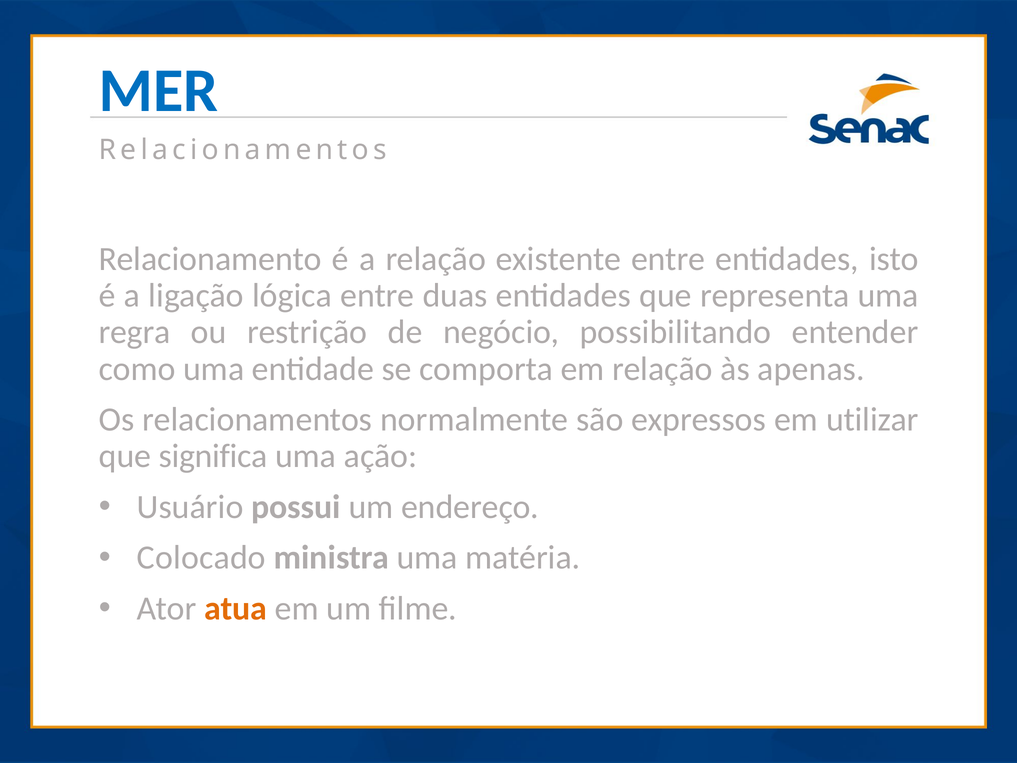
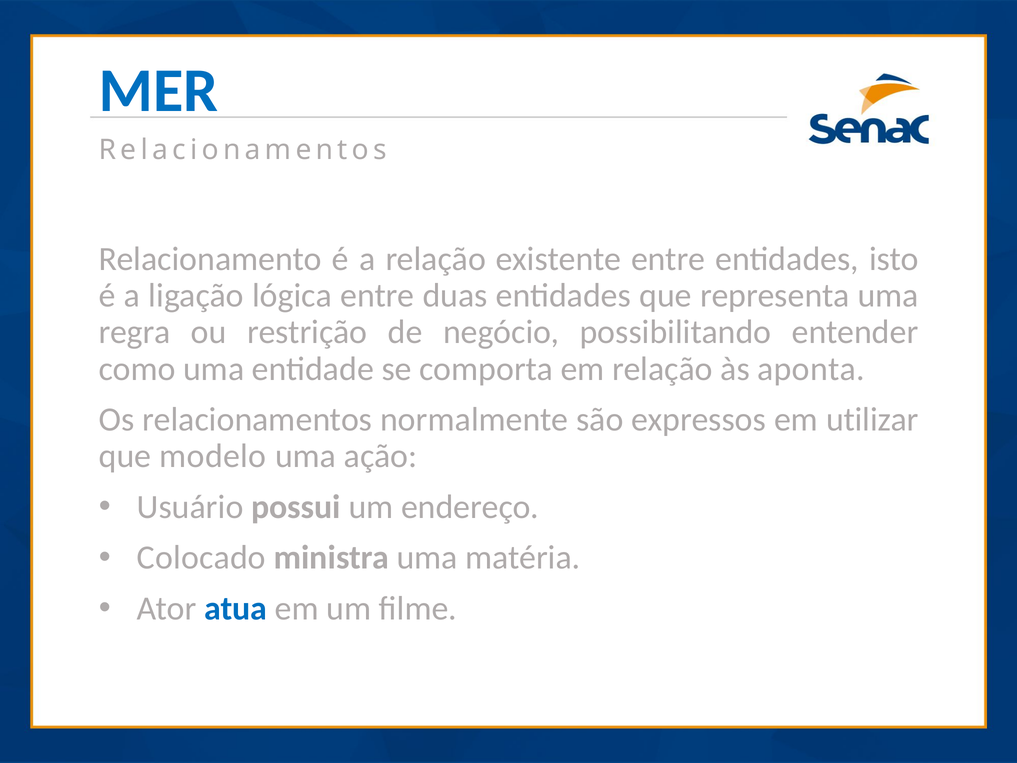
apenas: apenas -> aponta (811, 369)
significa: significa -> modelo (213, 456)
atua colour: orange -> blue (236, 608)
